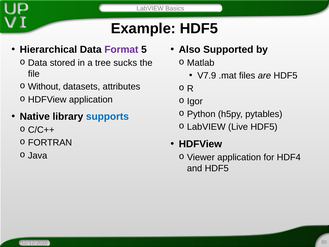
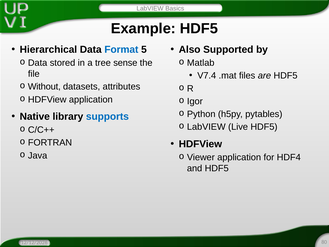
Format colour: purple -> blue (121, 49)
sucks: sucks -> sense (125, 63)
V7.9: V7.9 -> V7.4 (207, 76)
